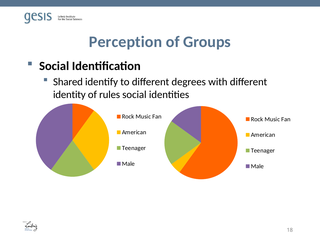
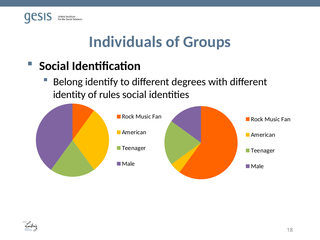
Perception: Perception -> Individuals (126, 42)
Shared: Shared -> Belong (68, 82)
